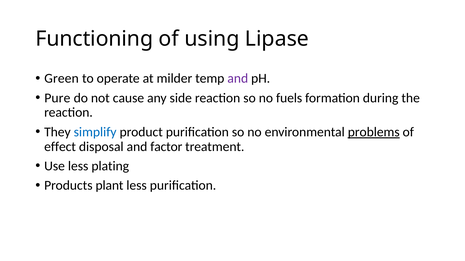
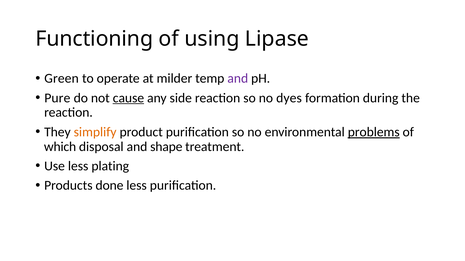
cause underline: none -> present (128, 98)
fuels: fuels -> dyes (289, 98)
simplify colour: blue -> orange (95, 132)
effect: effect -> which (60, 147)
factor: factor -> shape (166, 147)
plant: plant -> done (109, 186)
